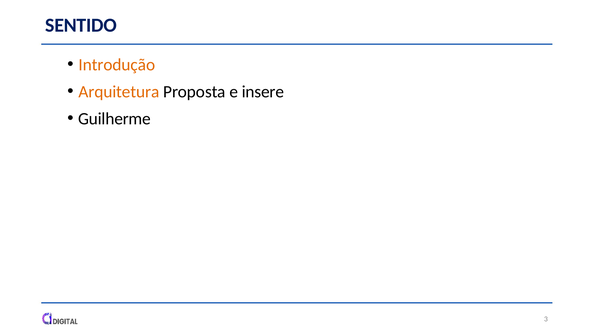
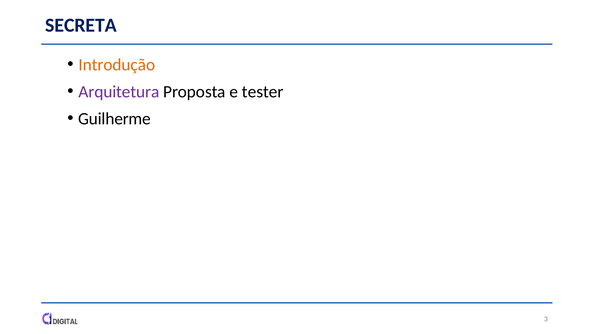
SENTIDO: SENTIDO -> SECRETA (81, 25)
Arquitetura colour: orange -> purple (119, 92)
insere: insere -> tester (263, 92)
